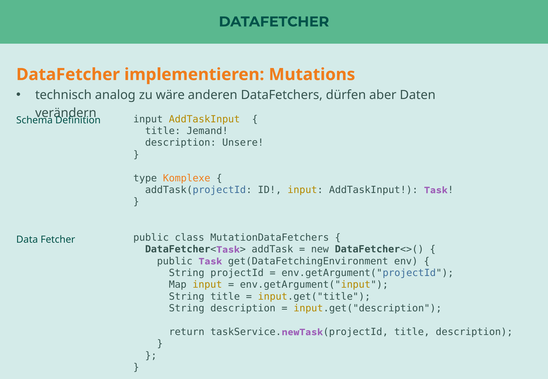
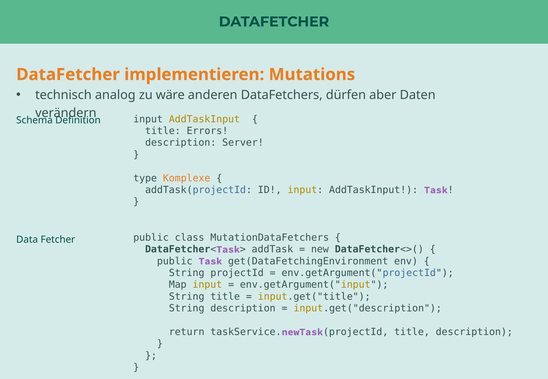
Jemand: Jemand -> Errors (207, 131)
Unsere: Unsere -> Server (243, 143)
